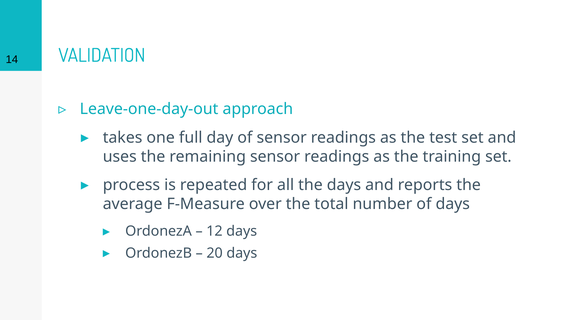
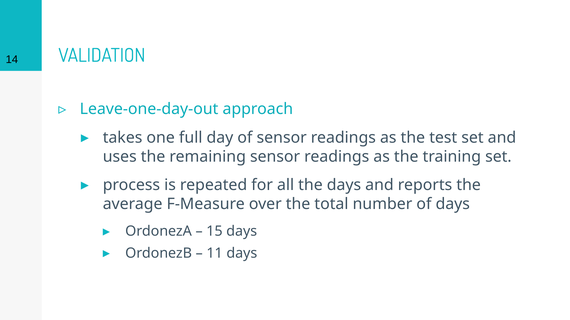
12: 12 -> 15 (214, 232)
20: 20 -> 11 (215, 254)
